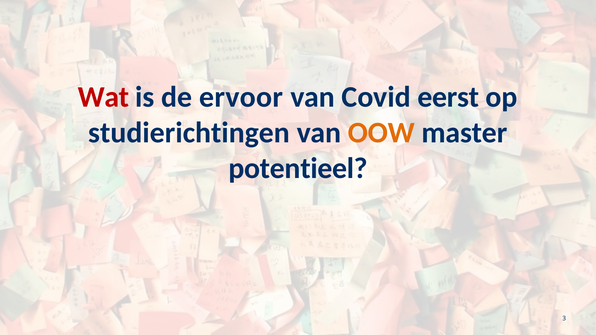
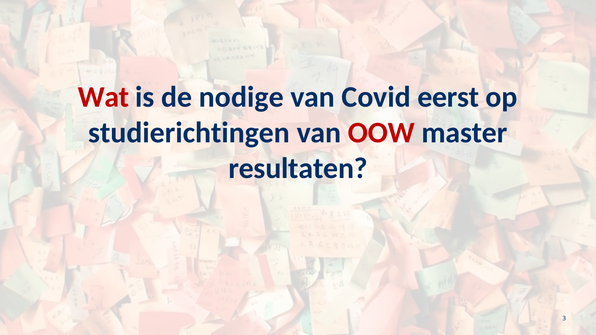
ervoor: ervoor -> nodige (241, 97)
OOW colour: orange -> red (381, 133)
potentieel: potentieel -> resultaten (298, 169)
